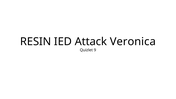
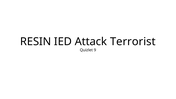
Veronica: Veronica -> Terrorist (133, 42)
